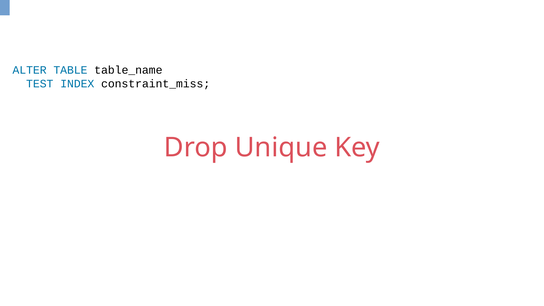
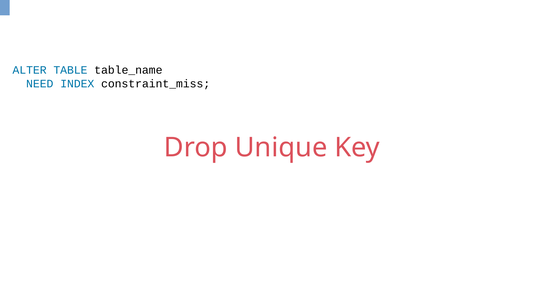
TEST: TEST -> NEED (40, 84)
